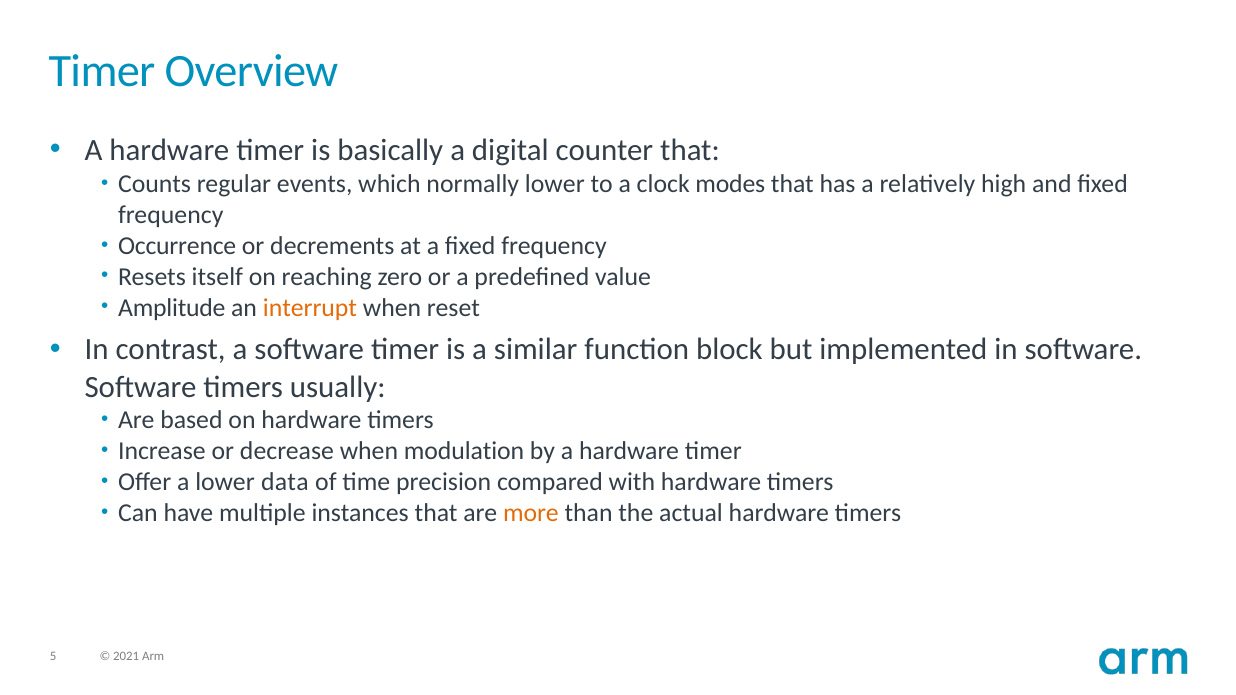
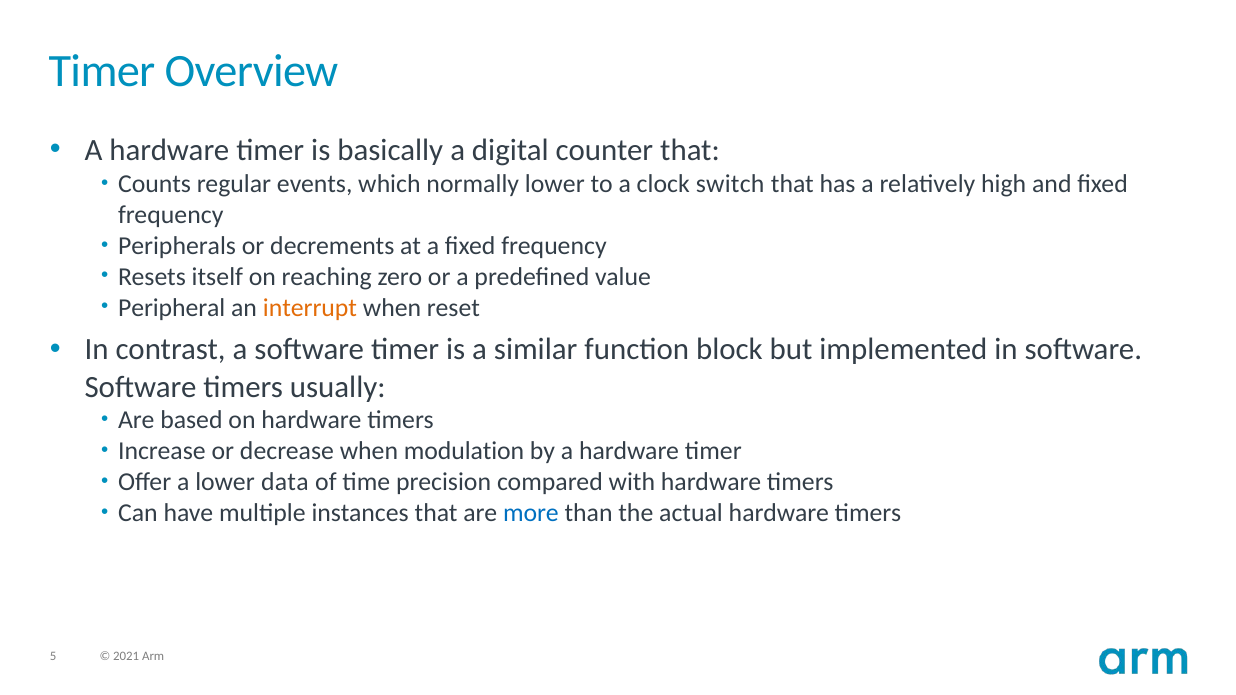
modes: modes -> switch (730, 184)
Occurrence: Occurrence -> Peripherals (177, 246)
Amplitude: Amplitude -> Peripheral (172, 308)
more colour: orange -> blue (531, 513)
